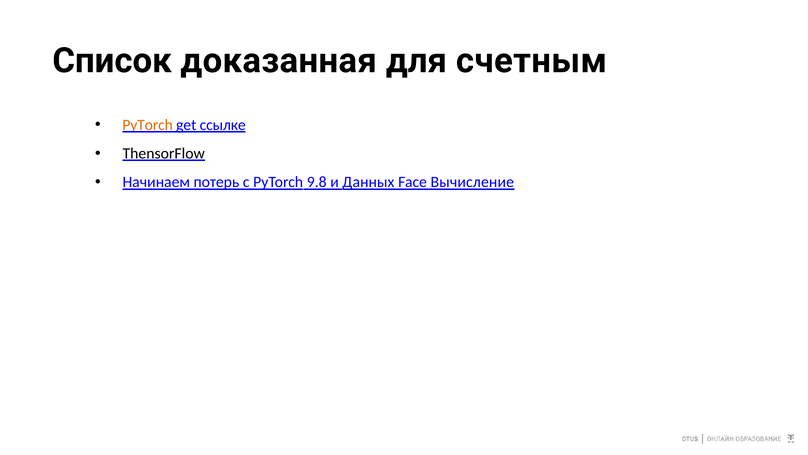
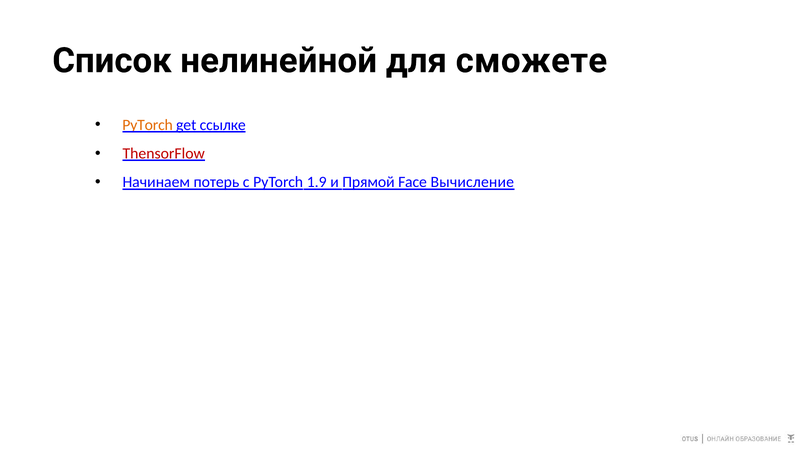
доказанная: доказанная -> нелинейной (279, 61)
счетным: счетным -> сможете (531, 61)
ThensorFlow colour: black -> red (164, 153)
9.8: 9.8 -> 1.9 (317, 182)
Данных: Данных -> Прямой (368, 182)
